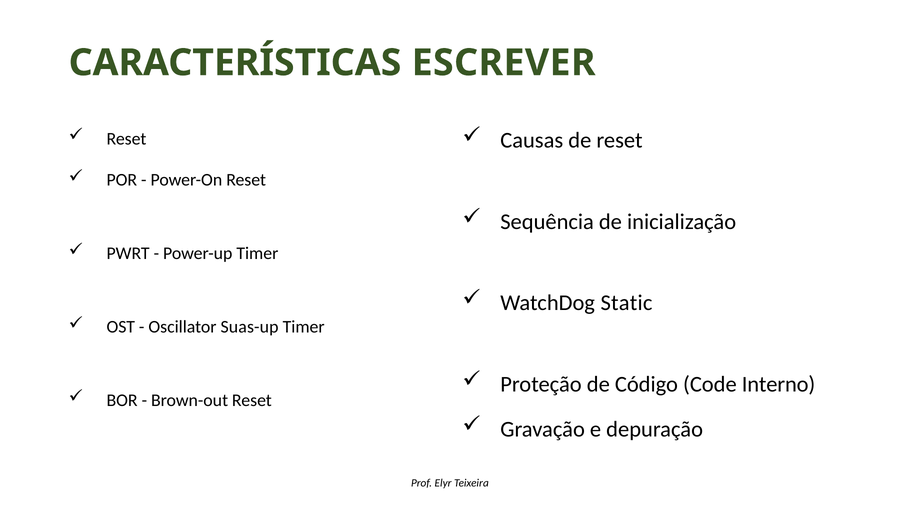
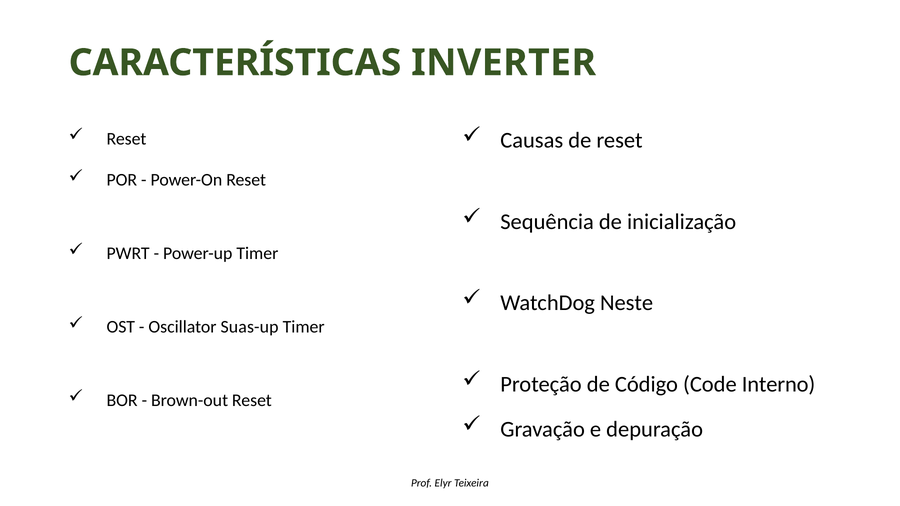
ESCREVER: ESCREVER -> INVERTER (504, 63)
Static: Static -> Neste (627, 303)
